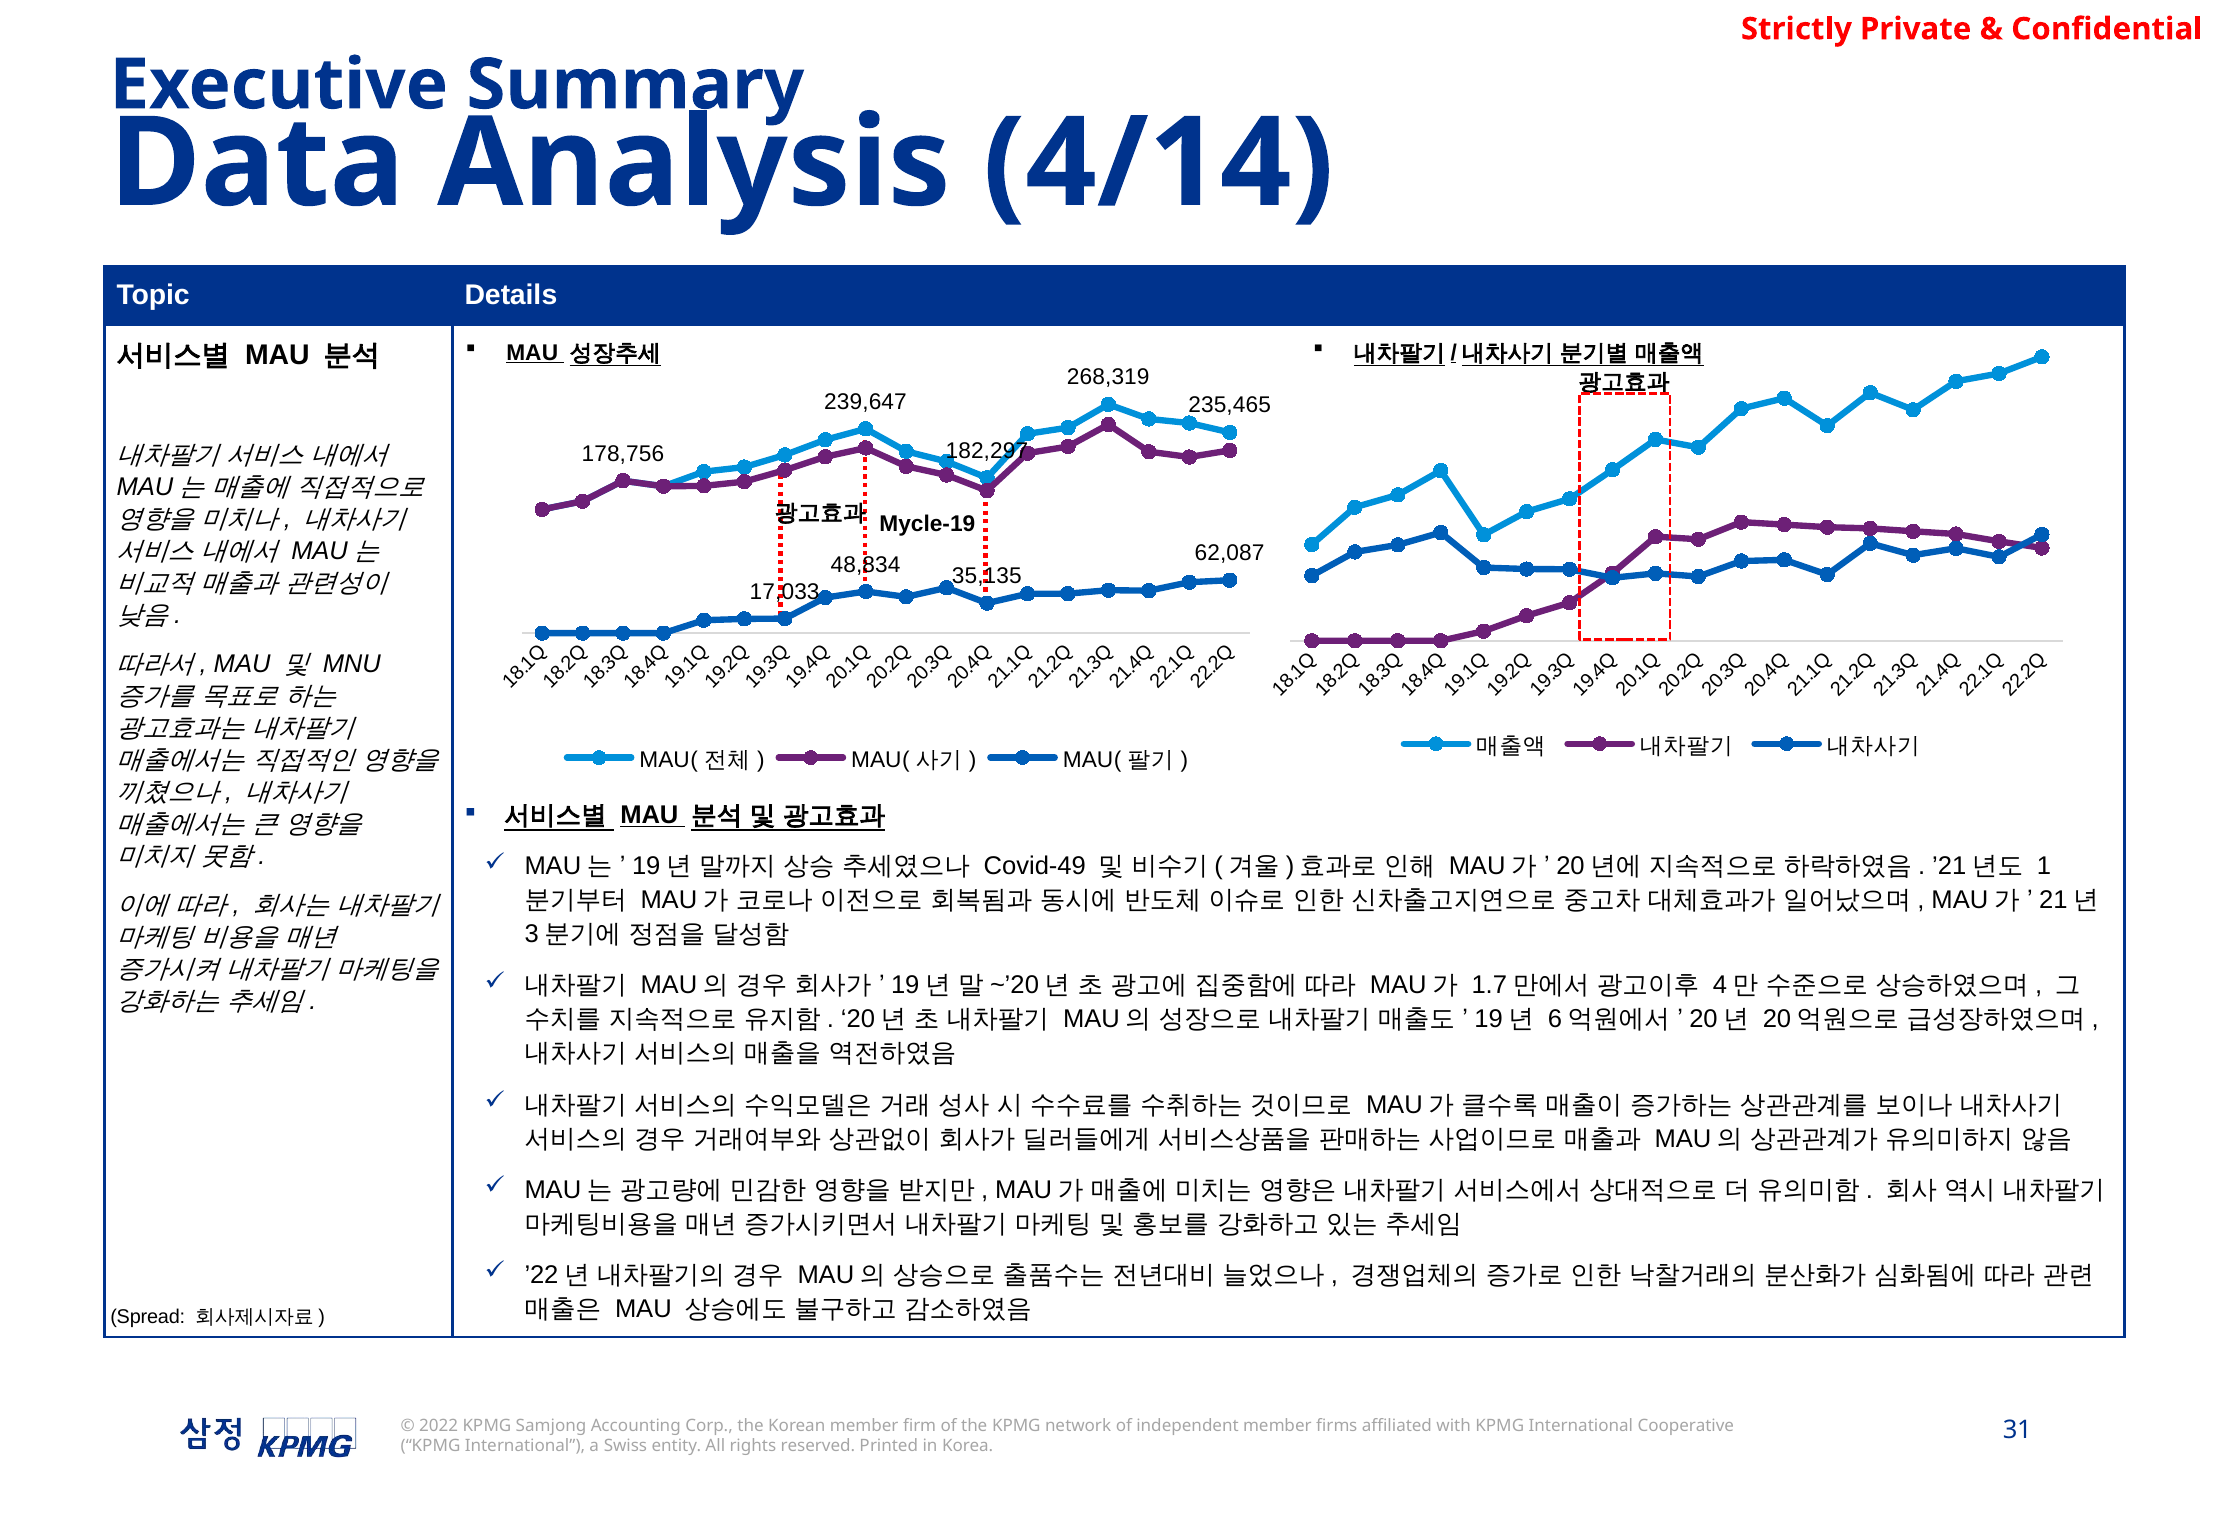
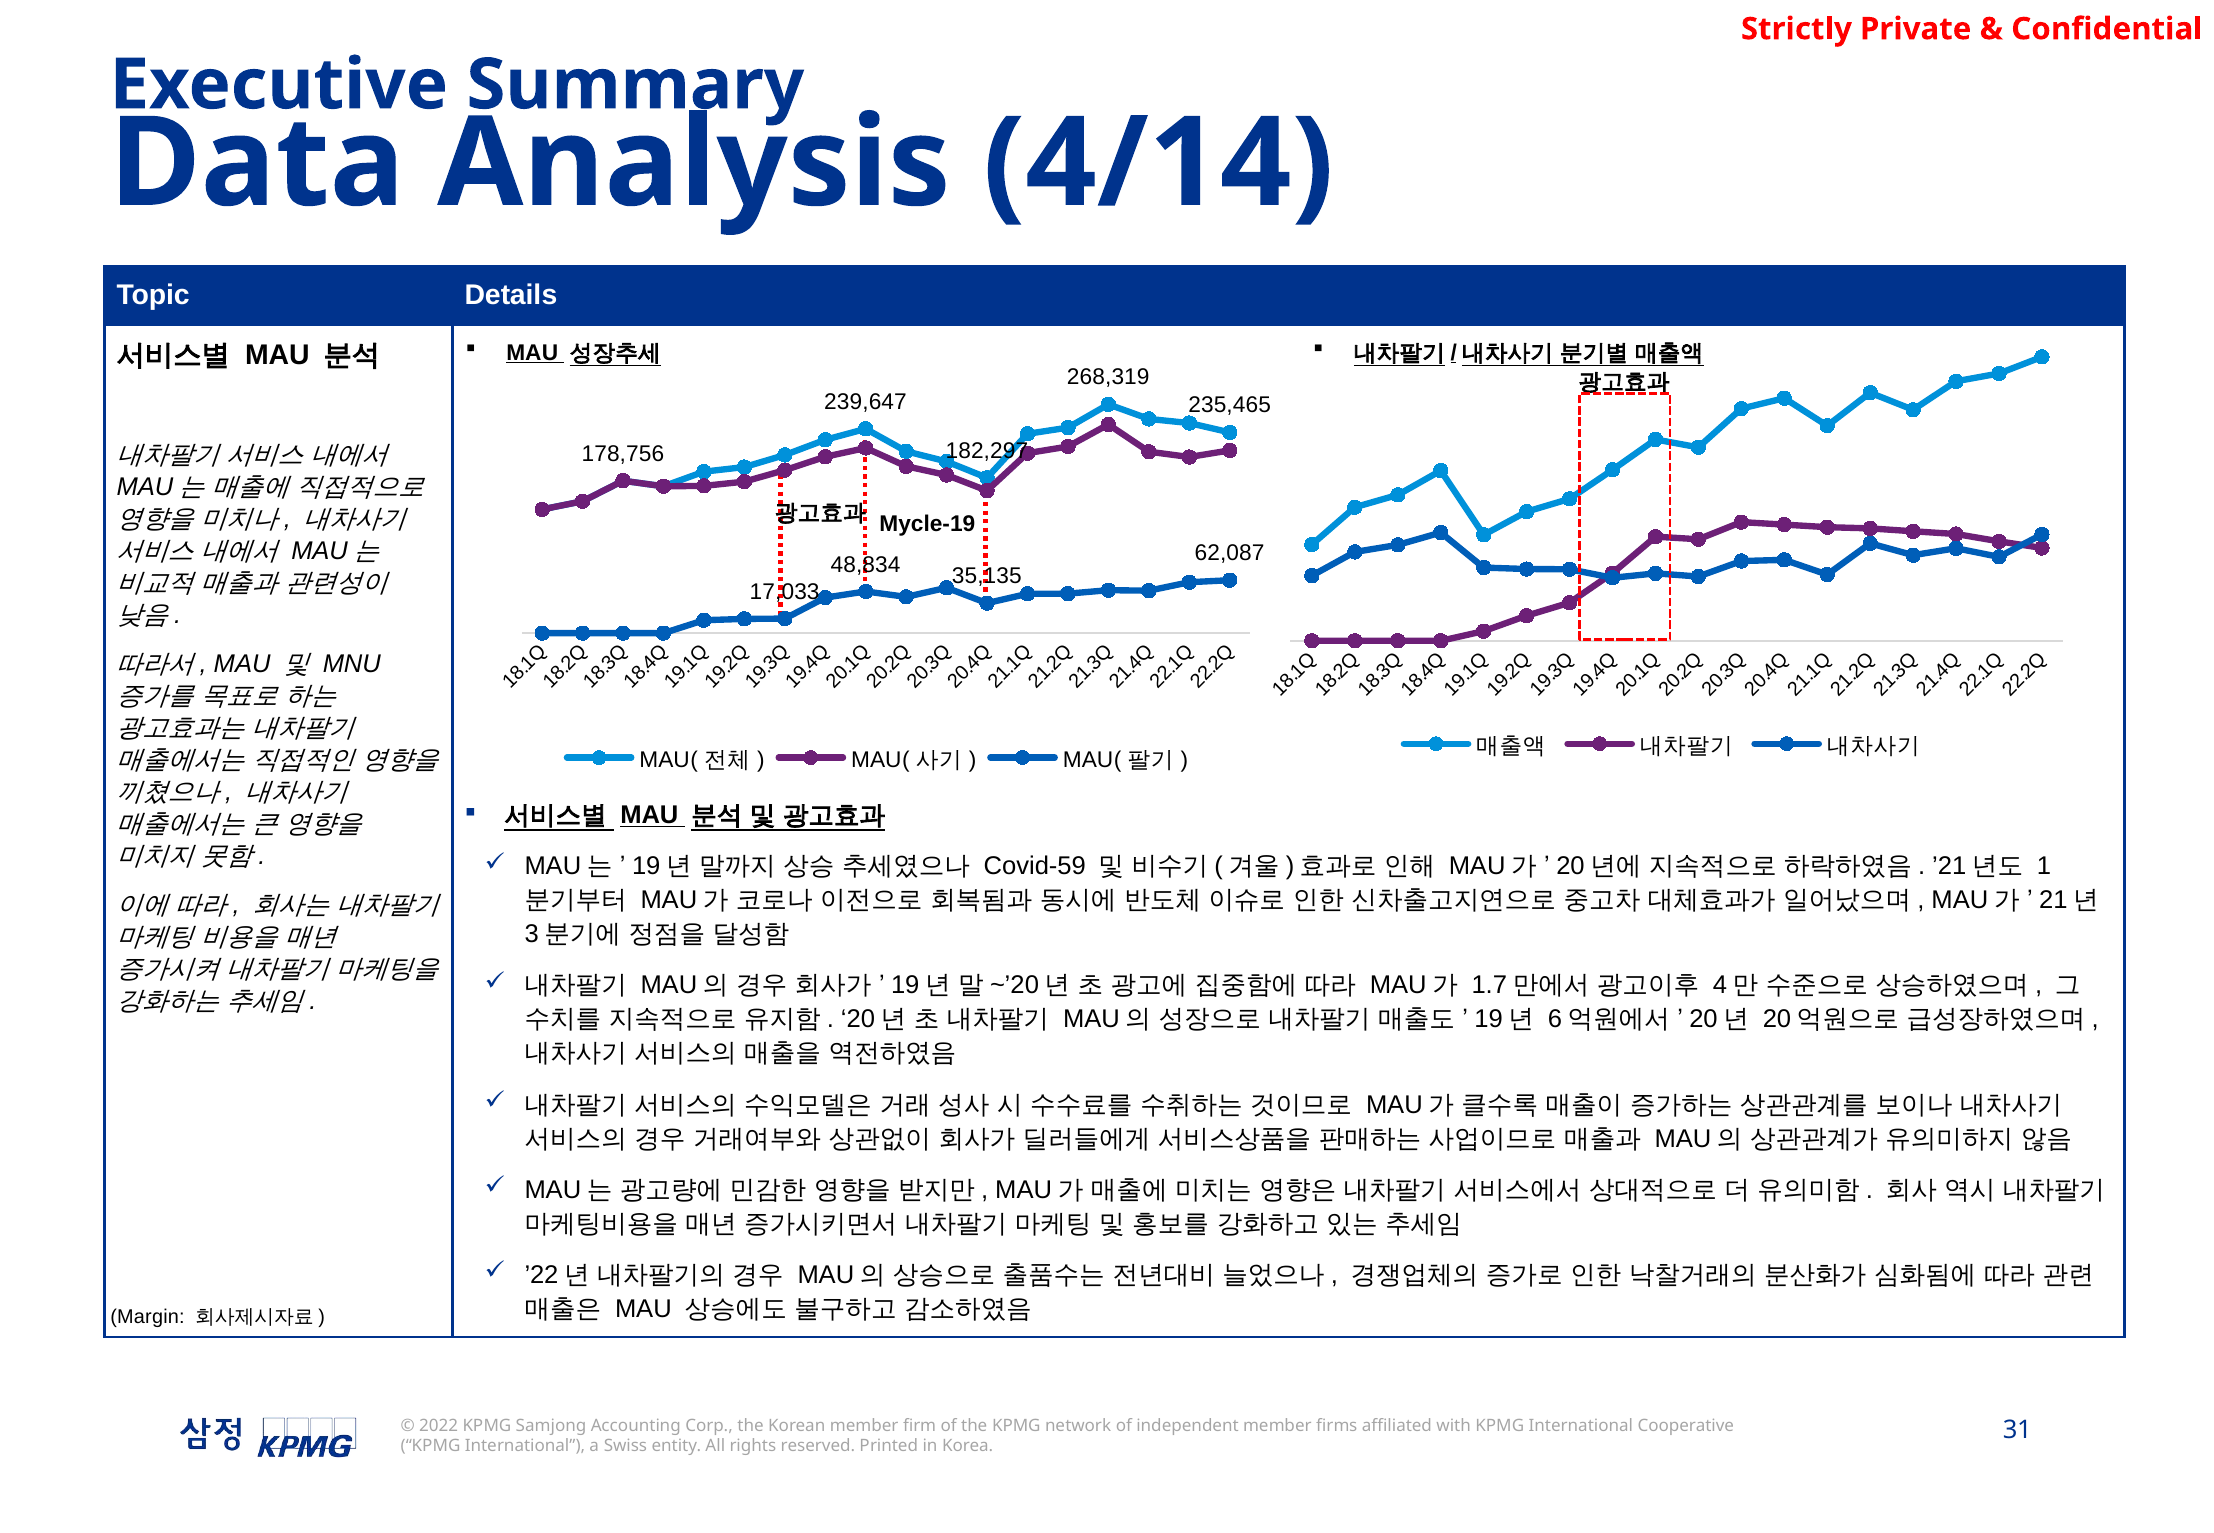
Covid-49: Covid-49 -> Covid-59 (1035, 866)
Spread: Spread -> Margin (148, 1317)
